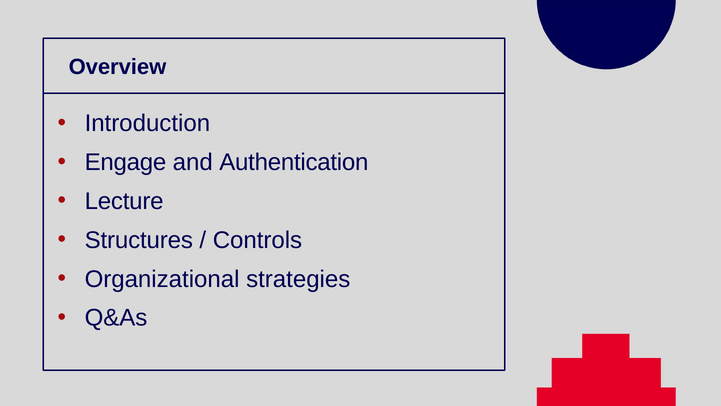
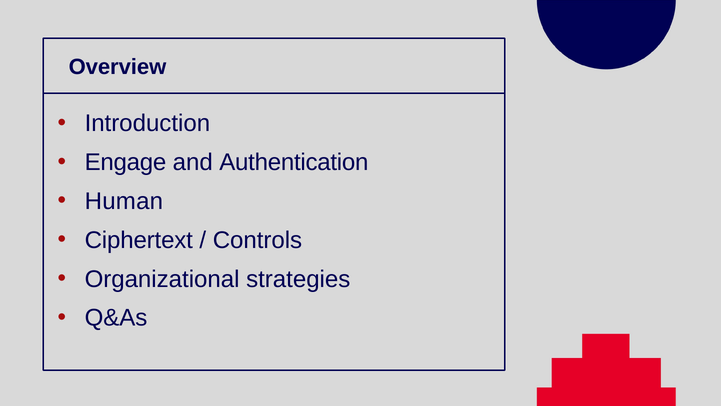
Lecture: Lecture -> Human (124, 201)
Structures: Structures -> Ciphertext (139, 240)
